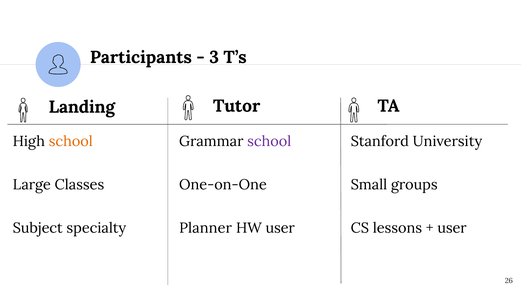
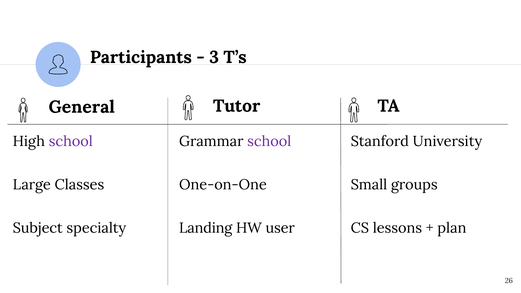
Landing: Landing -> General (82, 107)
school colour: orange -> purple (71, 141)
Planner: Planner -> Landing (206, 228)
user: user -> plan (452, 228)
